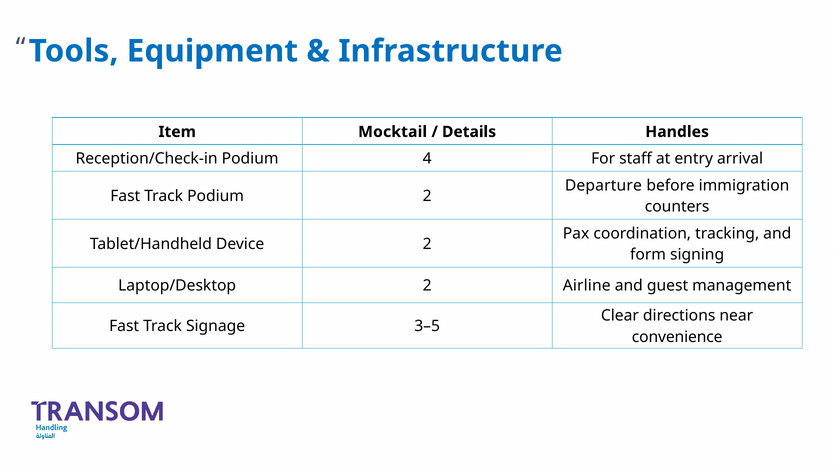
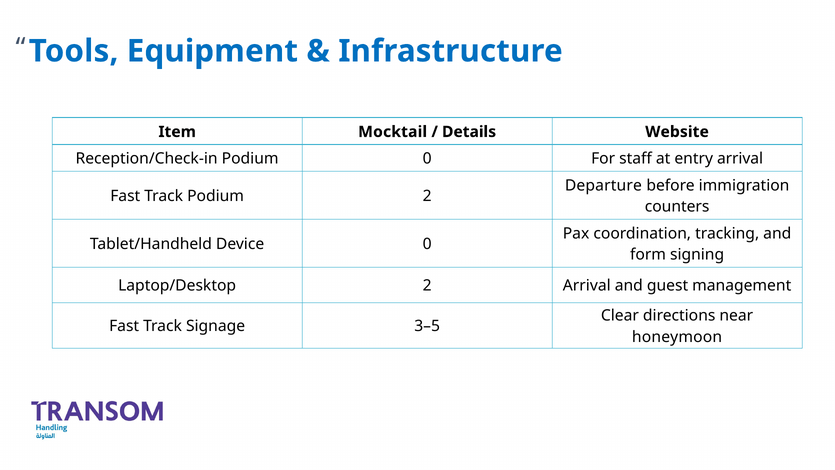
Handles: Handles -> Website (677, 132)
Podium 4: 4 -> 0 (427, 159)
Device 2: 2 -> 0 (427, 244)
2 Airline: Airline -> Arrival (587, 286)
convenience: convenience -> honeymoon (677, 337)
